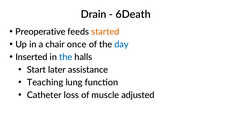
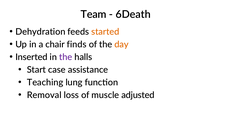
Drain: Drain -> Team (94, 14)
Preoperative: Preoperative -> Dehydration (40, 32)
once: once -> finds (77, 44)
day colour: blue -> orange (122, 44)
the colour: blue -> purple (66, 57)
later: later -> case (57, 69)
Catheter: Catheter -> Removal (44, 95)
